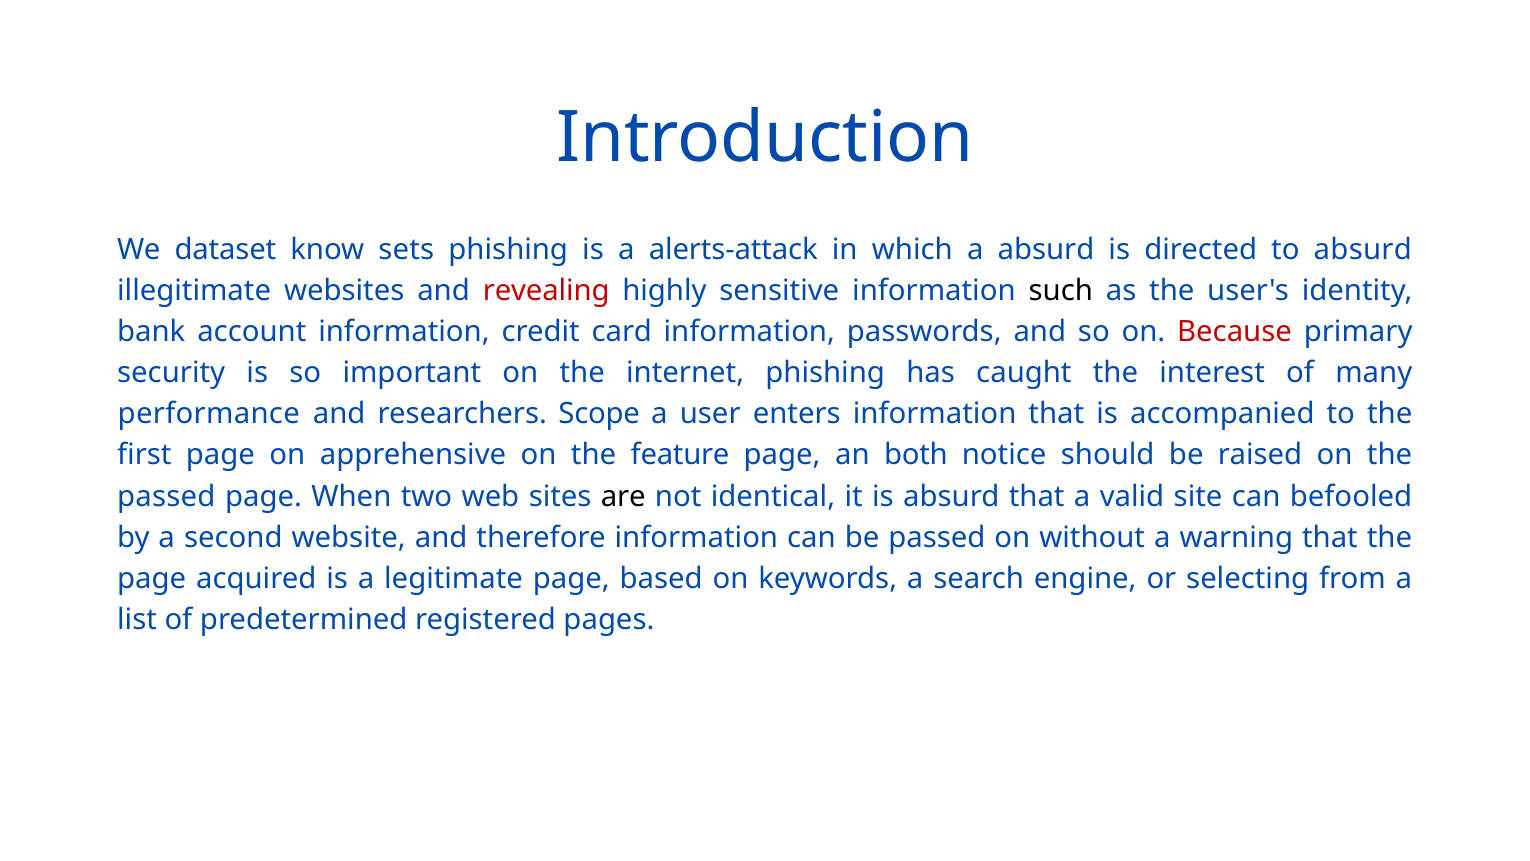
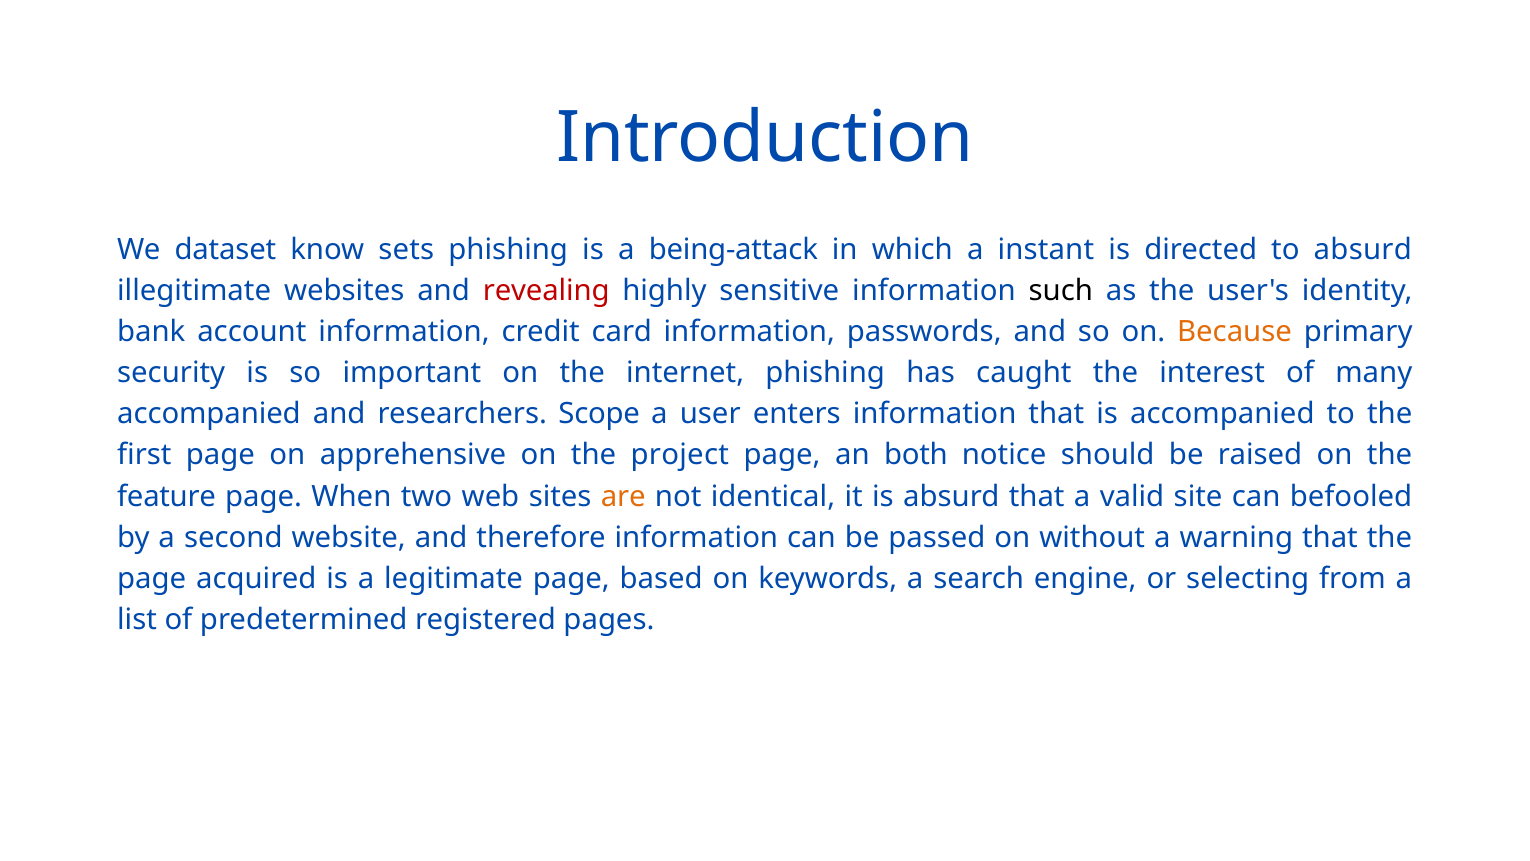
alerts-attack: alerts-attack -> being-attack (733, 249)
a absurd: absurd -> instant (1046, 249)
Because colour: red -> orange (1235, 332)
performance: performance -> accompanied (209, 414)
feature: feature -> project (680, 455)
passed: passed -> feature (167, 496)
are colour: black -> orange (623, 496)
